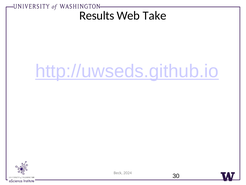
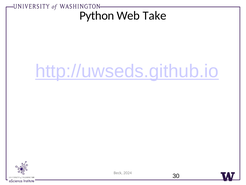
Results: Results -> Python (97, 16)
